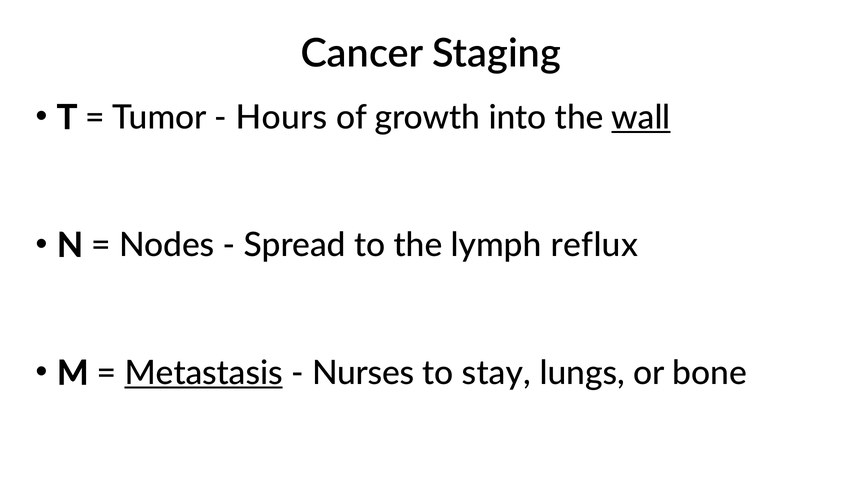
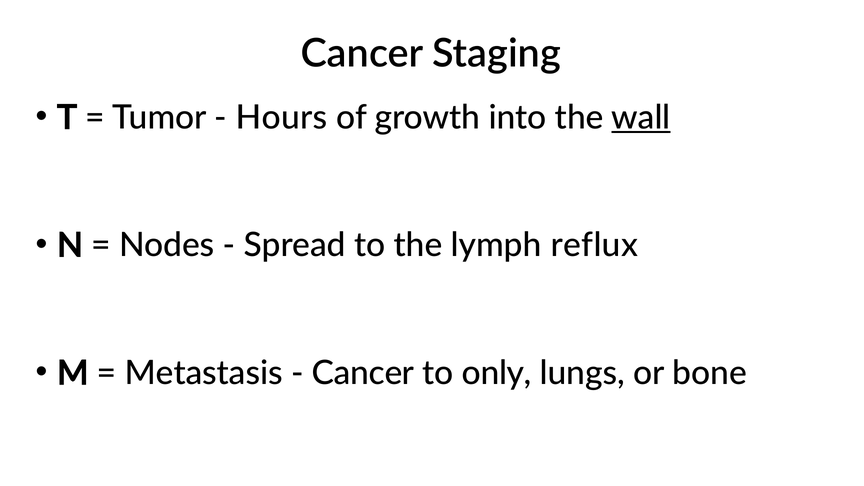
Metastasis underline: present -> none (204, 373)
Nurses: Nurses -> Cancer (363, 373)
stay: stay -> only (497, 373)
